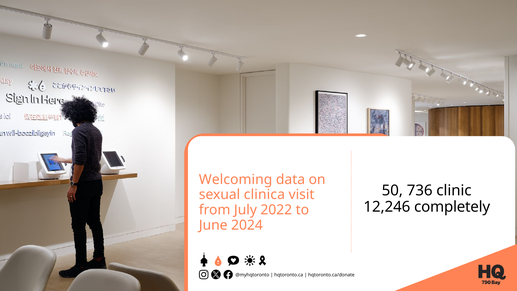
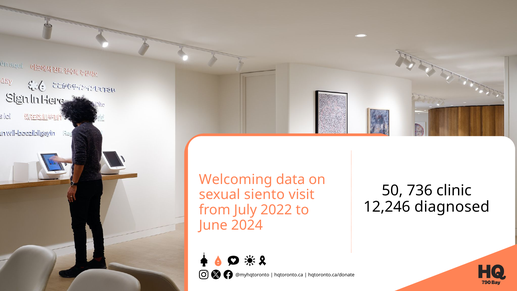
clinica: clinica -> siento (264, 195)
completely: completely -> diagnosed (452, 207)
